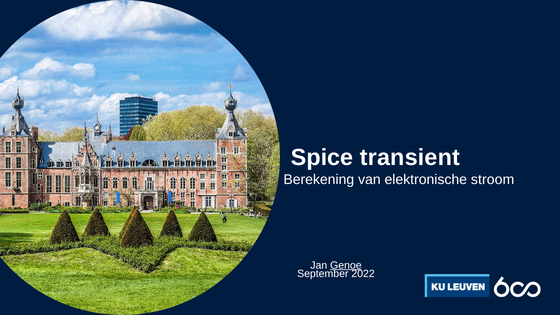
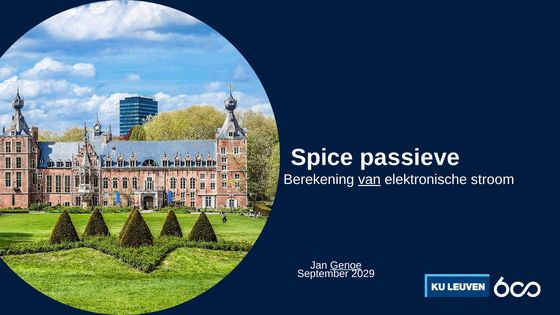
transient: transient -> passieve (410, 157)
van underline: none -> present (369, 179)
2022: 2022 -> 2029 (363, 274)
